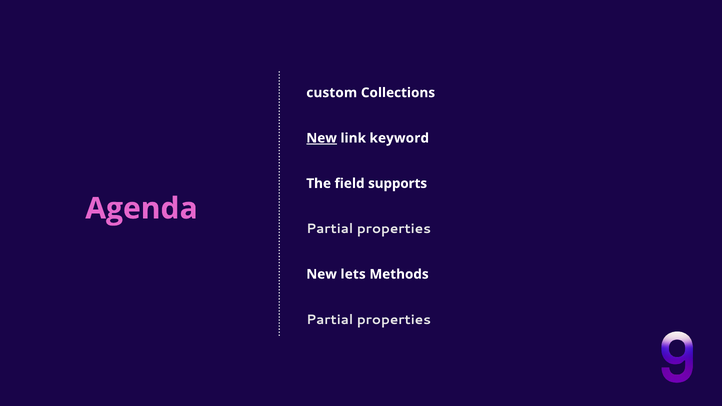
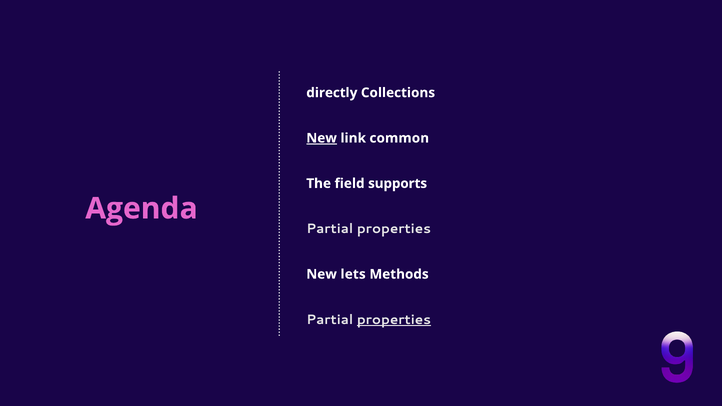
custom: custom -> directly (332, 93)
keyword: keyword -> common (399, 138)
properties underline: none -> present (394, 320)
